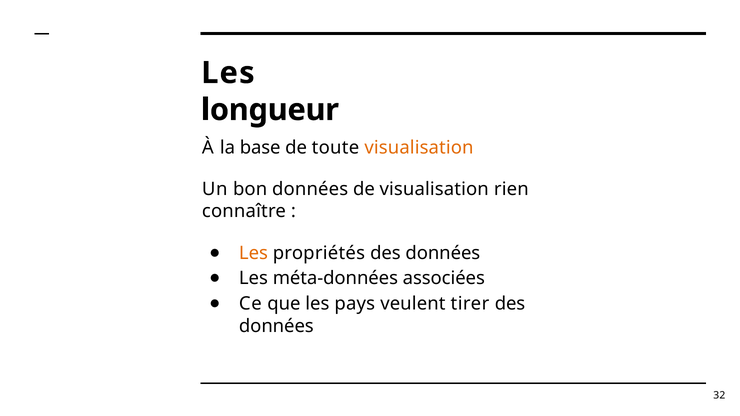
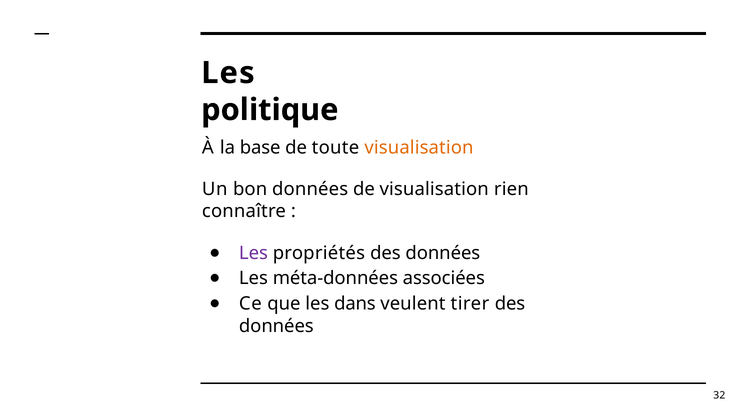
longueur: longueur -> politique (270, 110)
Les colour: orange -> purple (253, 253)
pays: pays -> dans (355, 304)
